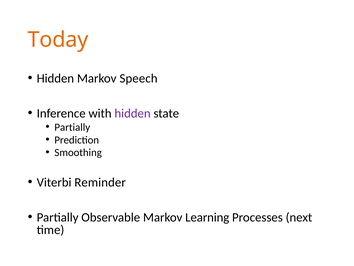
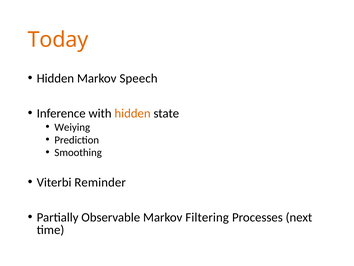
hidden colour: purple -> orange (133, 113)
Partially: Partially -> Weiying (72, 127)
Learning: Learning -> Filtering (207, 217)
